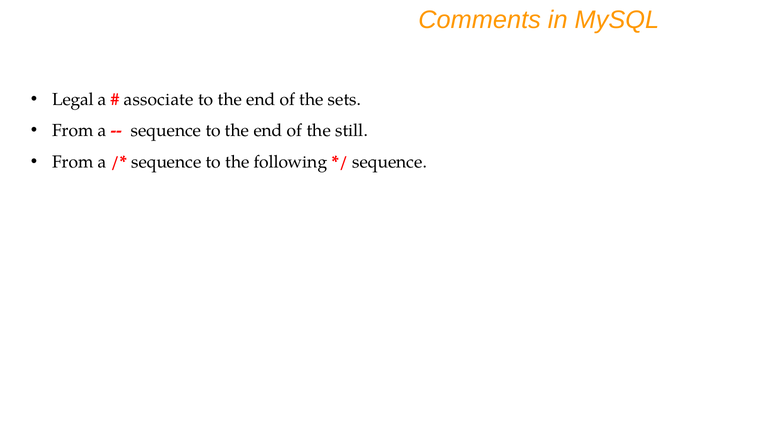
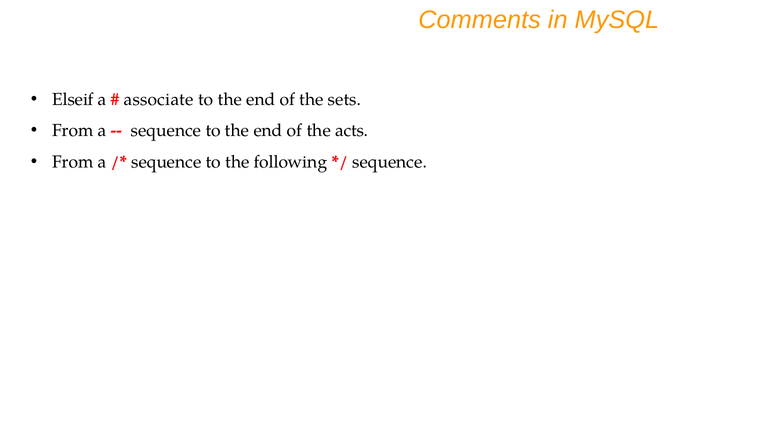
Legal: Legal -> Elseif (73, 99)
still: still -> acts (352, 131)
